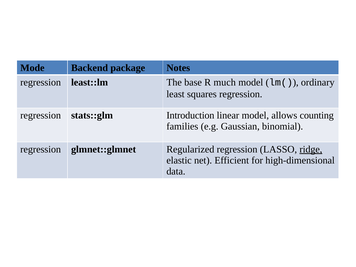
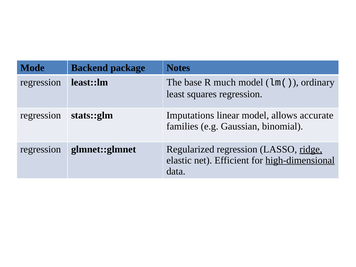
Introduction: Introduction -> Imputations (190, 115)
counting: counting -> accurate (317, 115)
high-dimensional underline: none -> present (300, 160)
